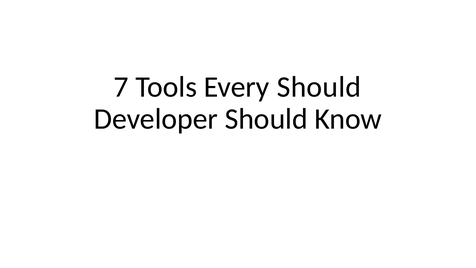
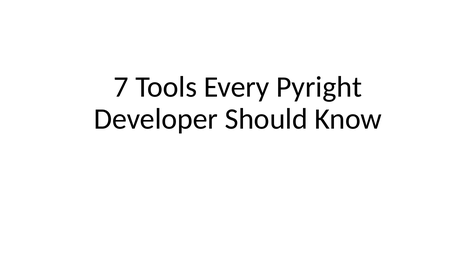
Every Should: Should -> Pyright (319, 87)
